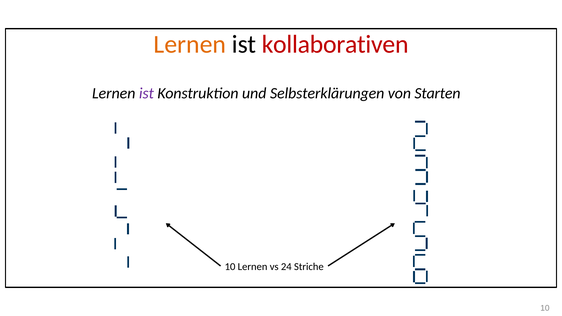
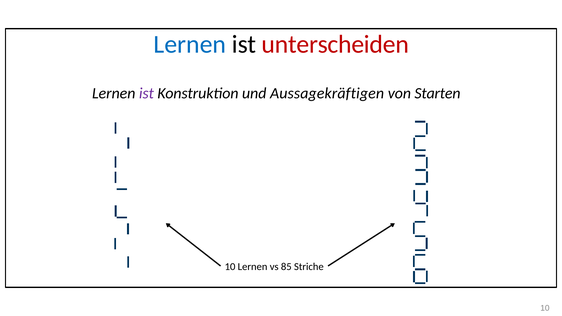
Lernen colour: orange -> blue (190, 45)
kollaborativen: kollaborativen -> unterscheiden (335, 45)
Selbsterklärungen: Selbsterklärungen -> Aussagekräftigen (327, 93)
24: 24 -> 85 (286, 267)
